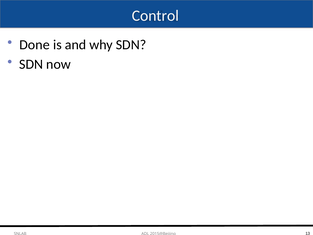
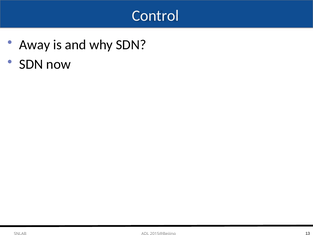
Done: Done -> Away (35, 45)
